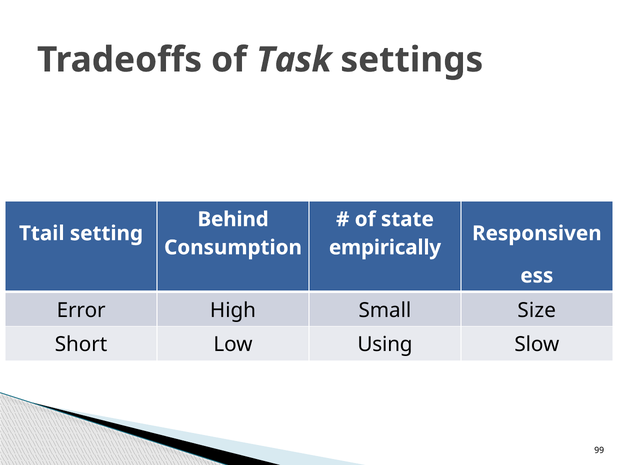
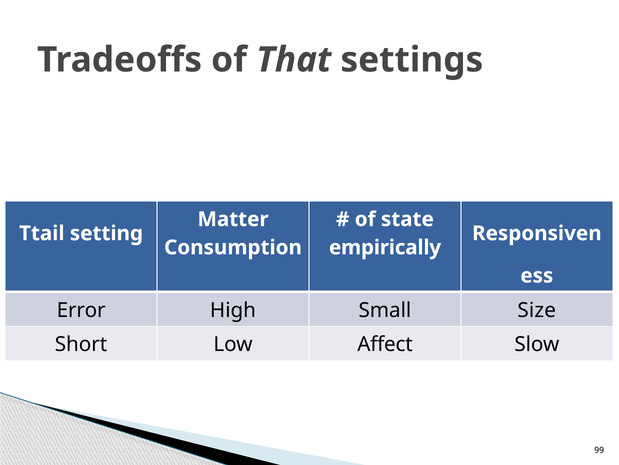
Task: Task -> That (294, 60)
Behind: Behind -> Matter (233, 219)
Using: Using -> Affect (385, 344)
